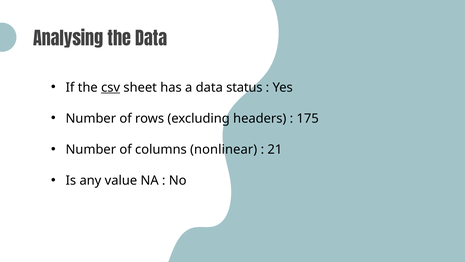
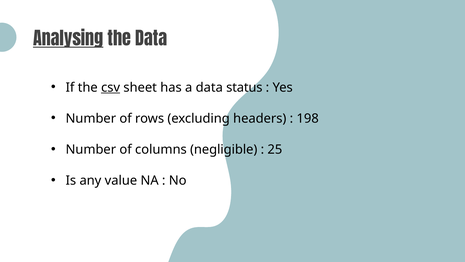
Analysing underline: none -> present (68, 39)
175: 175 -> 198 (308, 118)
nonlinear: nonlinear -> negligible (224, 149)
21: 21 -> 25 (275, 149)
